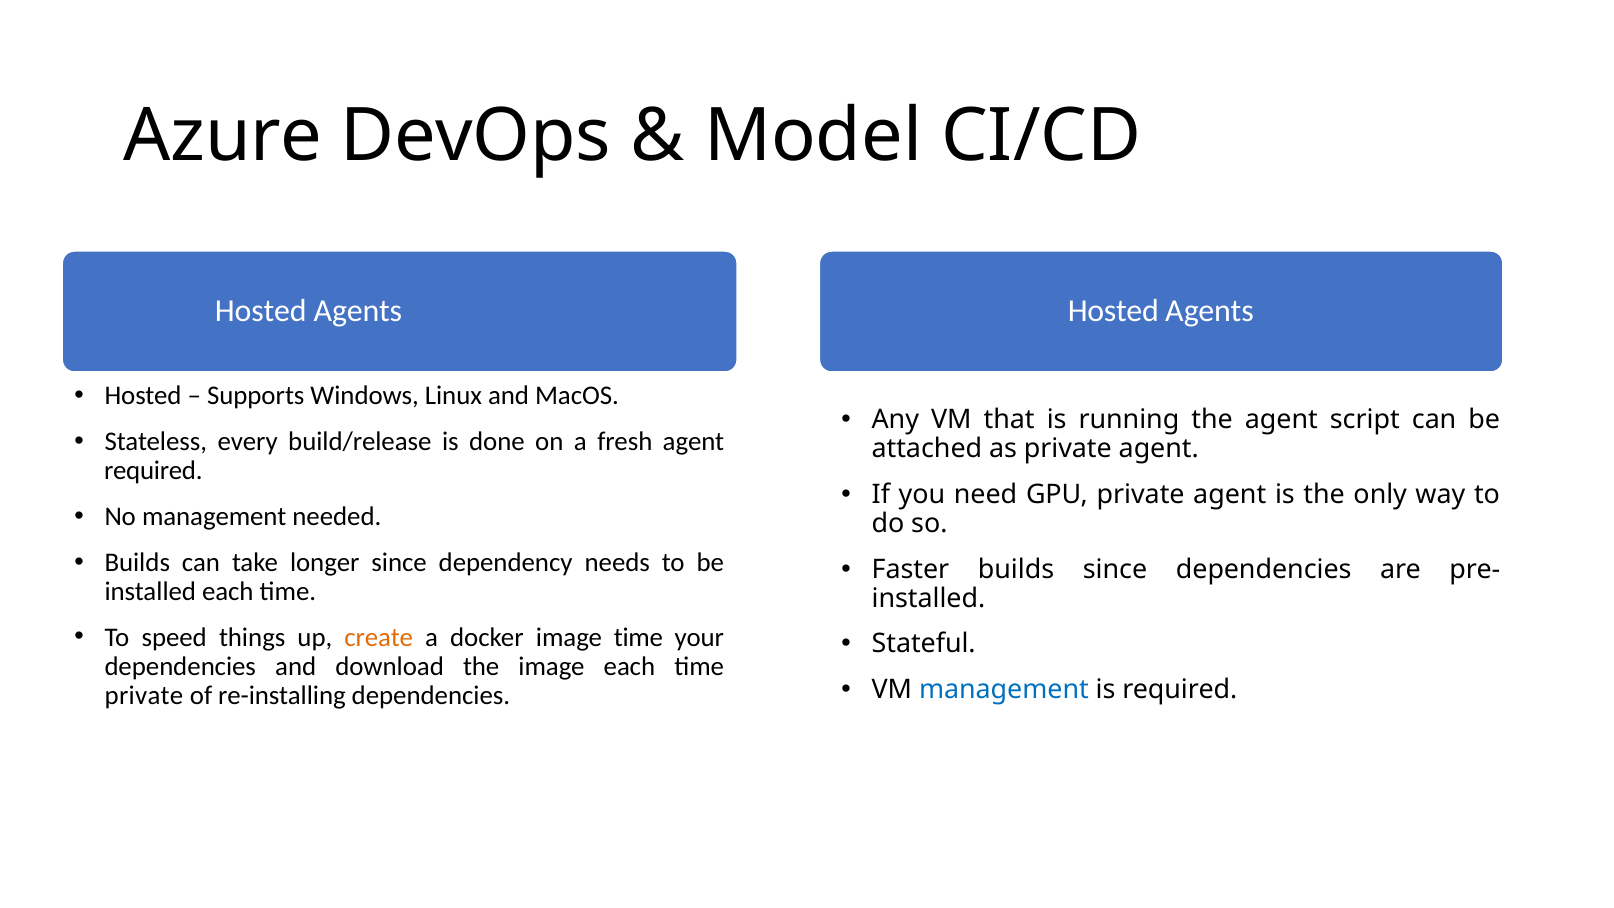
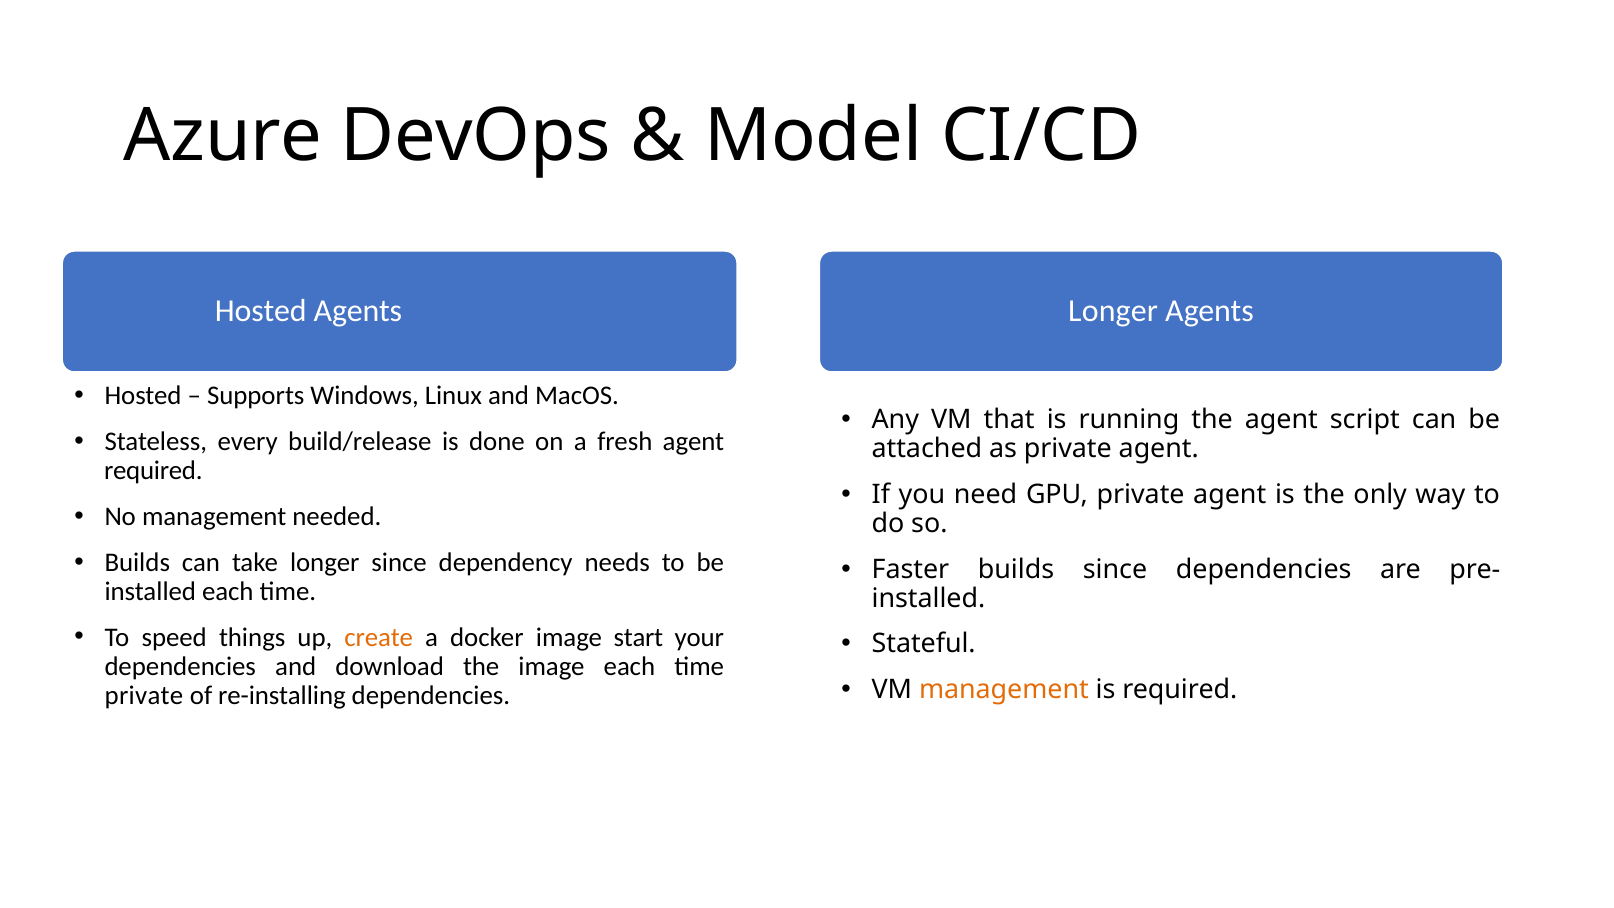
Agents Hosted: Hosted -> Longer (1113, 311)
image time: time -> start (638, 637)
management colour: blue -> orange (1004, 690)
